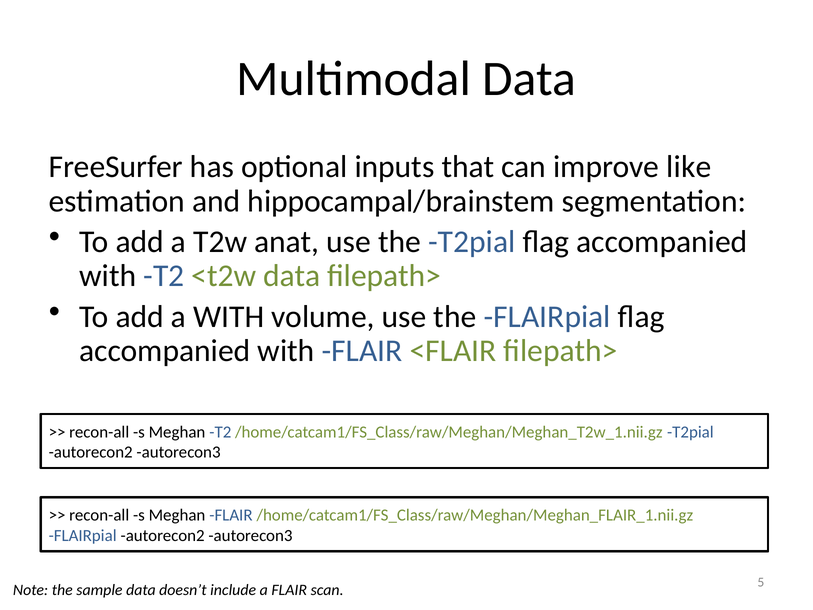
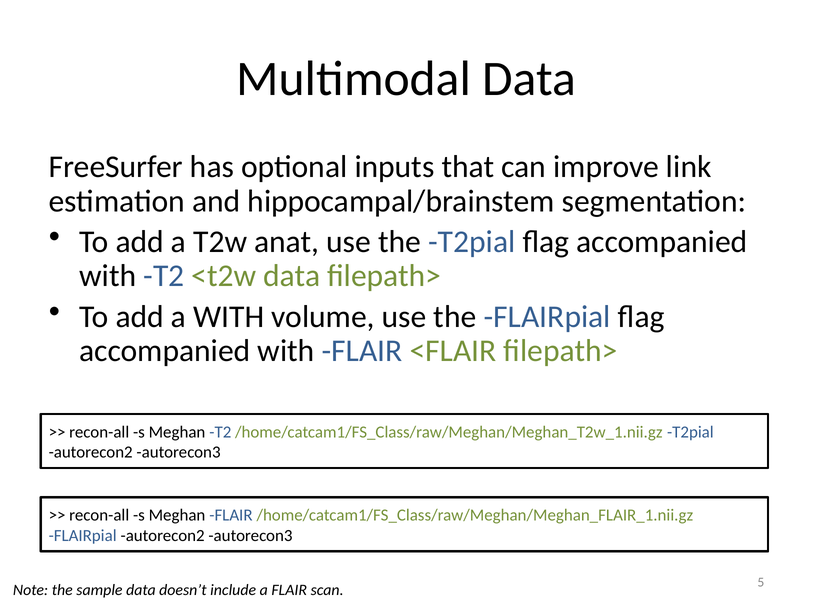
like: like -> link (689, 167)
